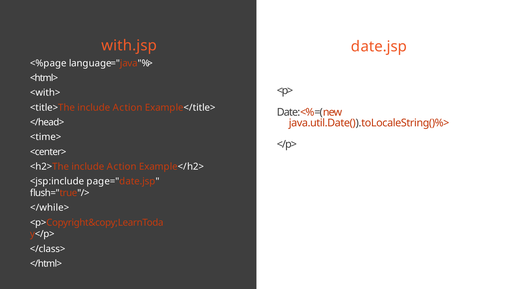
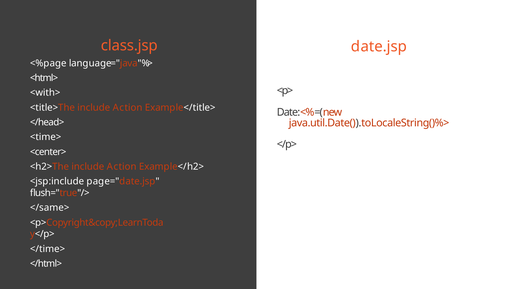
with.jsp: with.jsp -> class.jsp (129, 45)
</while>: </while> -> </same> (50, 207)
</class>: </class> -> </time> (48, 248)
